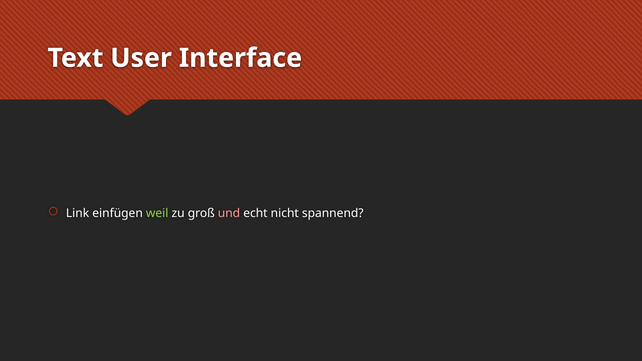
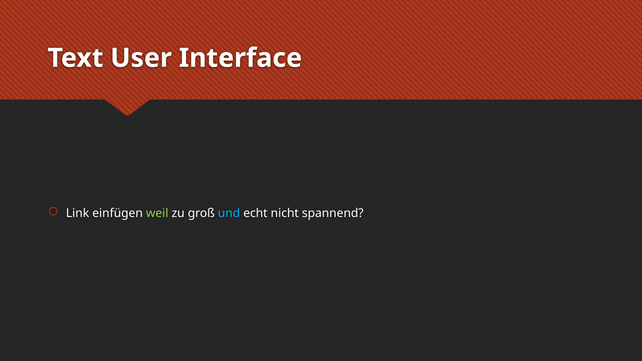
und colour: pink -> light blue (229, 214)
